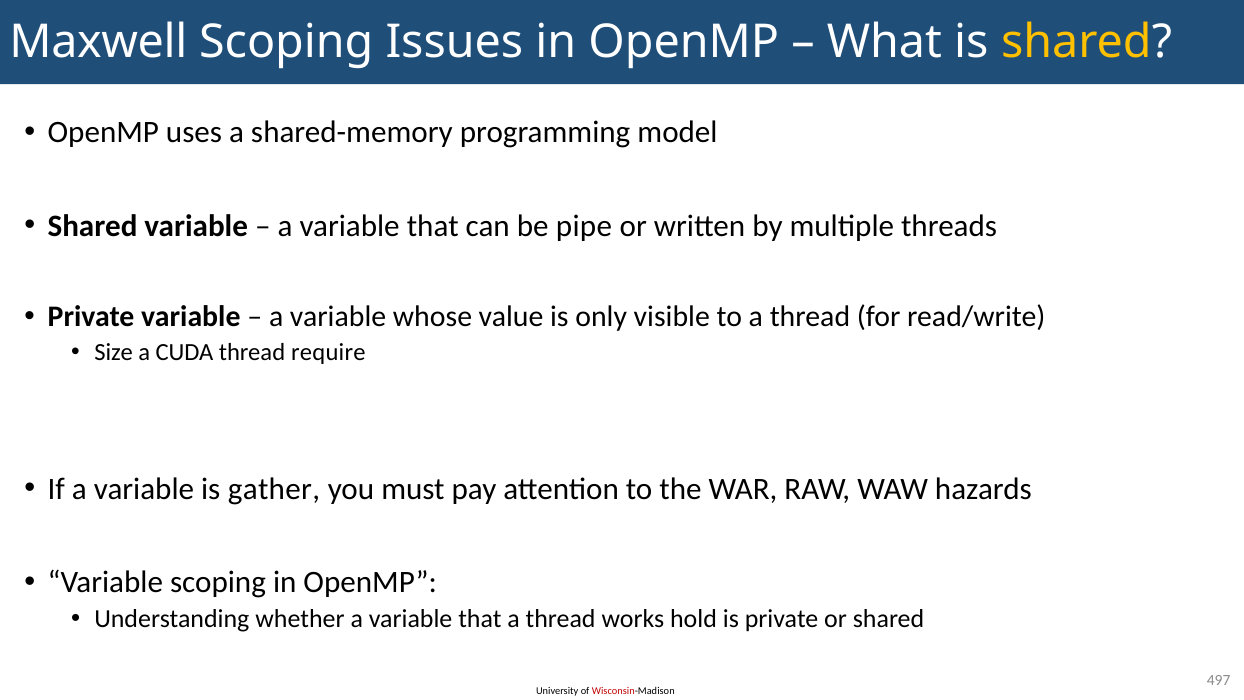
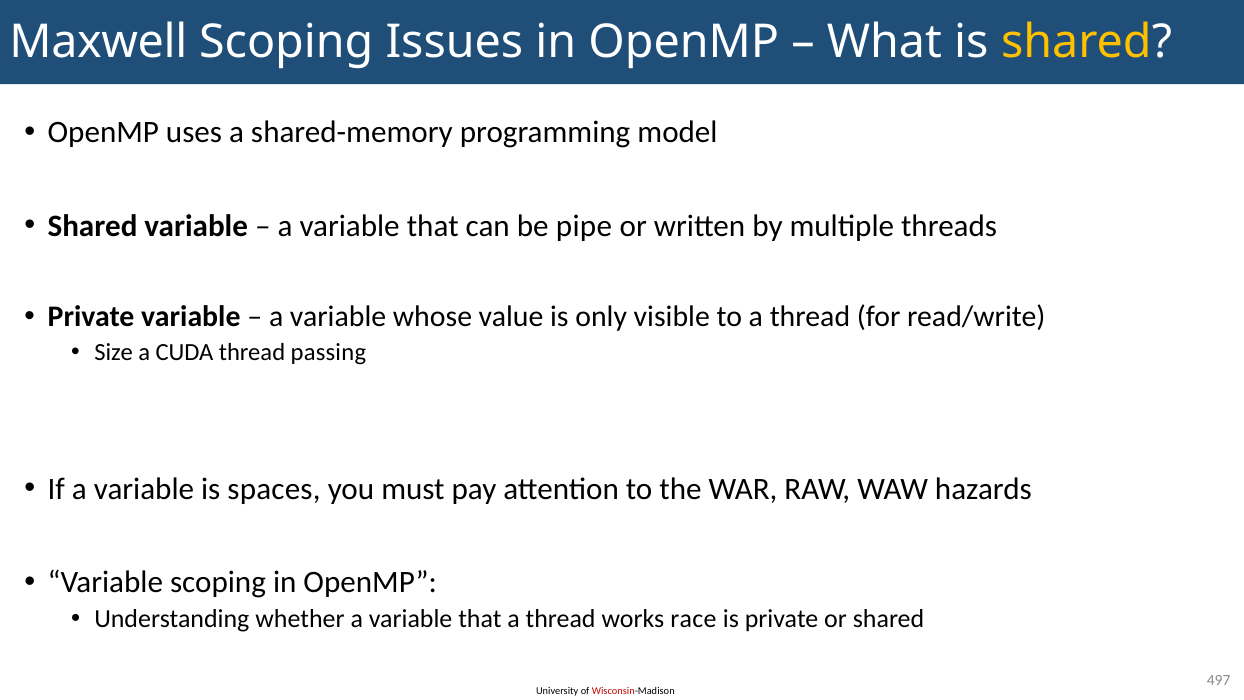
require: require -> passing (328, 353)
gather: gather -> spaces (274, 489)
hold: hold -> race (693, 619)
